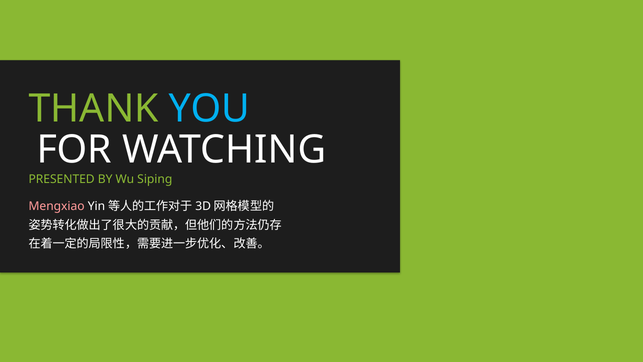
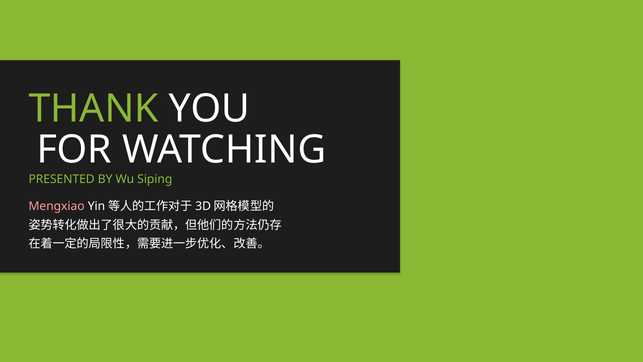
YOU colour: light blue -> white (209, 108)
